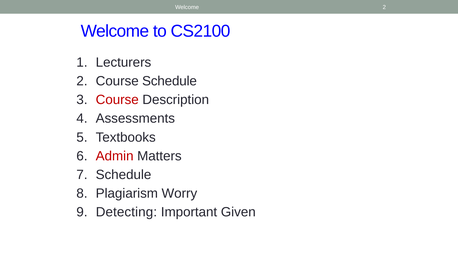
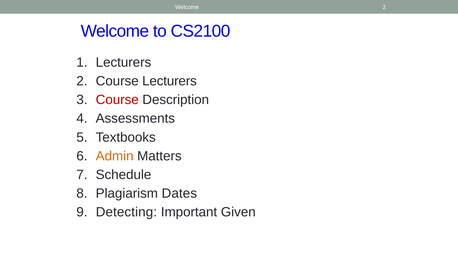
Course Schedule: Schedule -> Lecturers (169, 81)
Admin colour: red -> orange (115, 156)
Worry: Worry -> Dates (179, 193)
